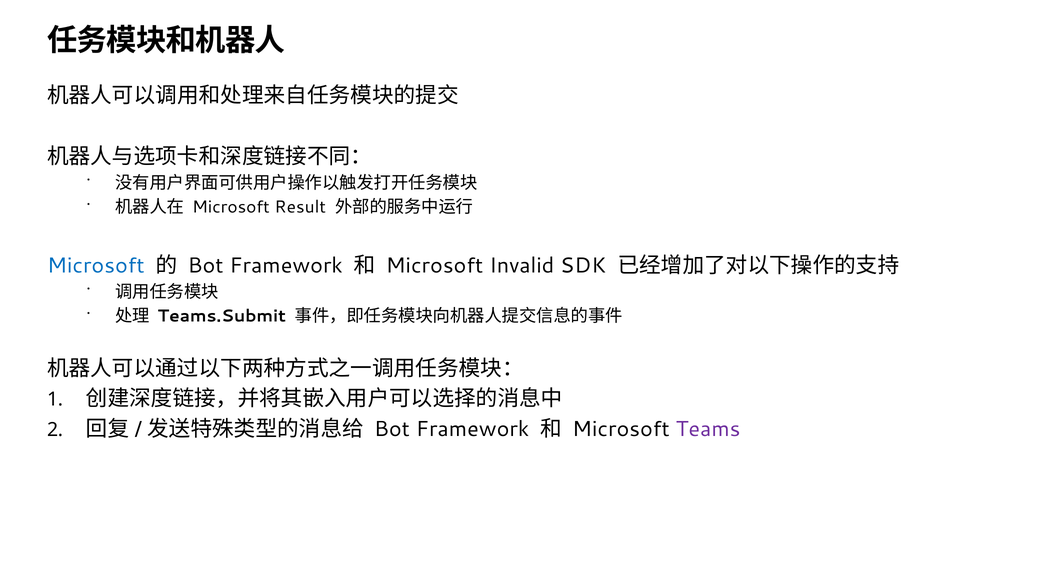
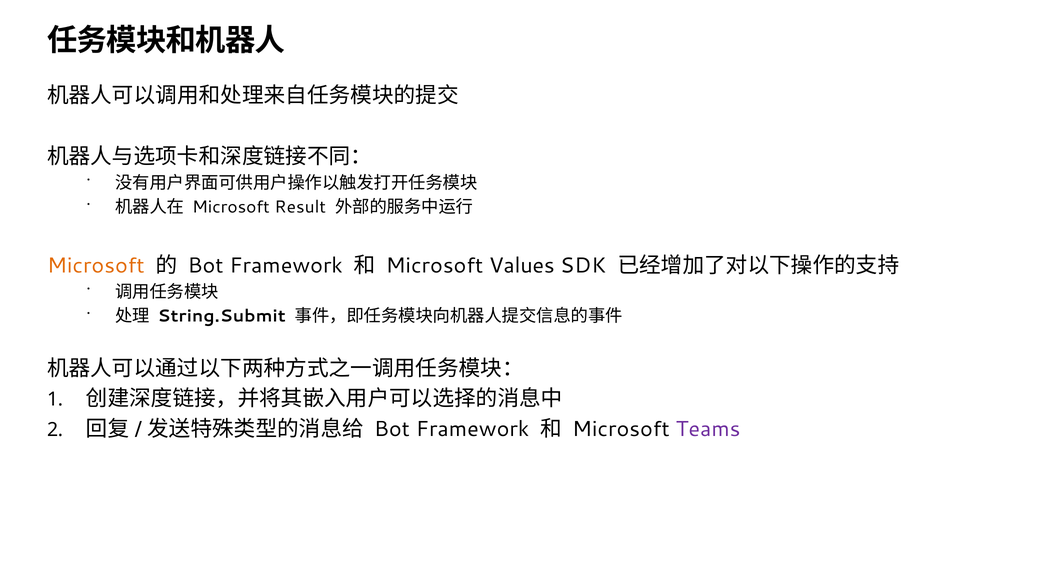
Microsoft colour: blue -> orange (96, 265)
Invalid: Invalid -> Values (522, 265)
Teams.Submit: Teams.Submit -> String.Submit (222, 316)
